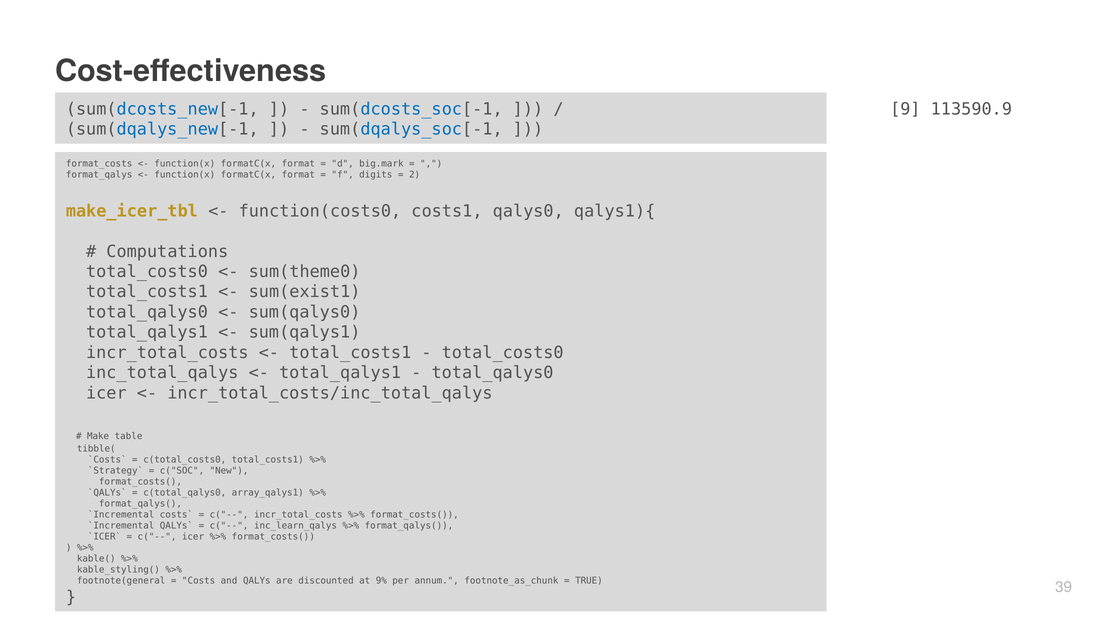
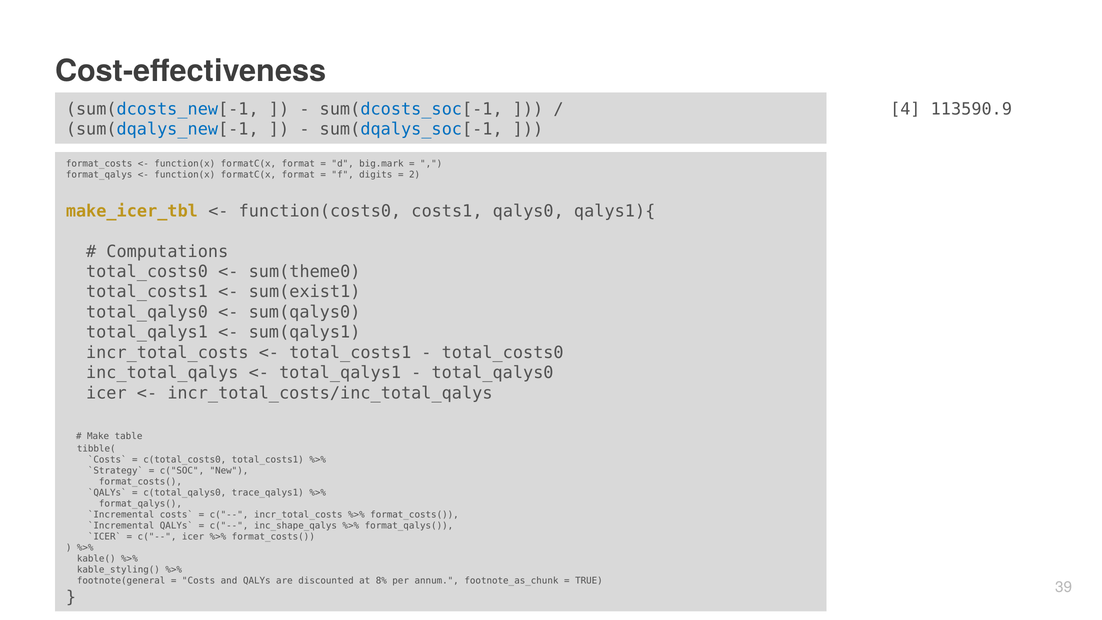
9: 9 -> 4 (905, 109)
array_qalys1: array_qalys1 -> trace_qalys1 (268, 493)
inc_learn_qalys: inc_learn_qalys -> inc_shape_qalys (296, 526)
9%: 9% -> 8% (381, 581)
